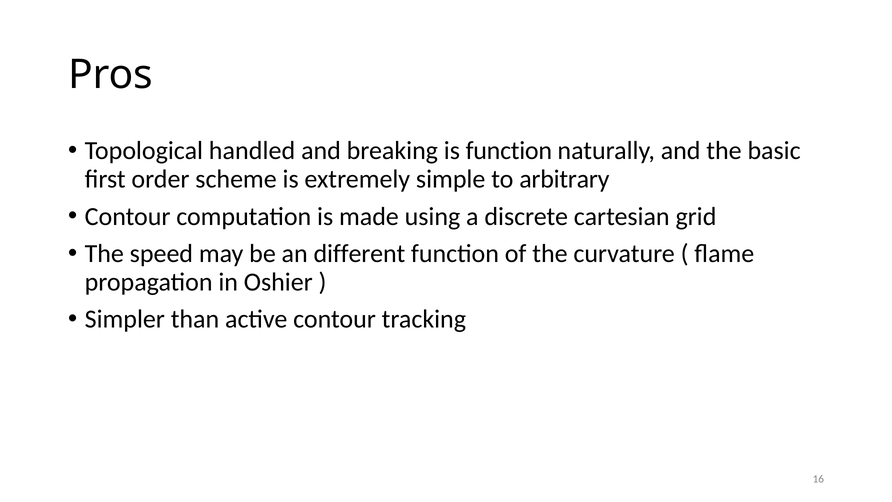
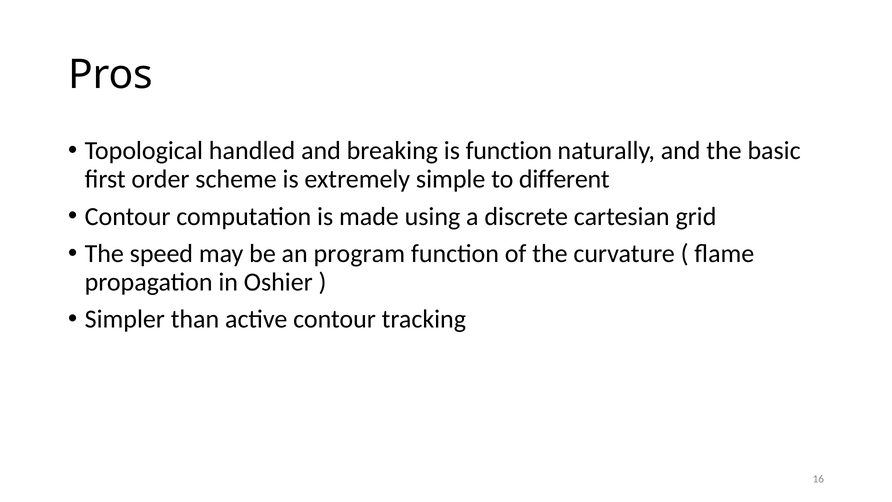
arbitrary: arbitrary -> different (564, 179)
different: different -> program (359, 254)
